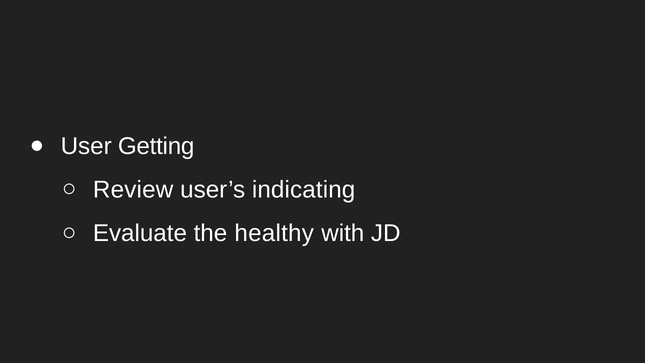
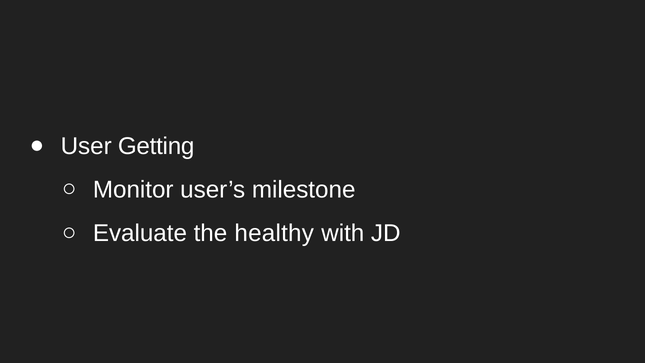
Review: Review -> Monitor (133, 190)
indicating: indicating -> milestone (304, 190)
